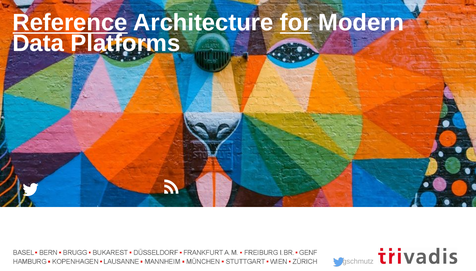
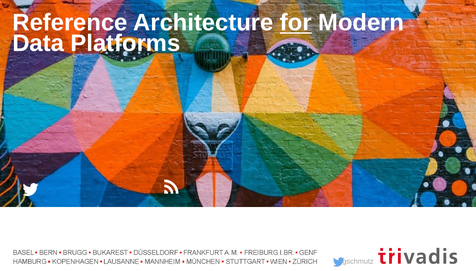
Reference underline: present -> none (70, 23)
